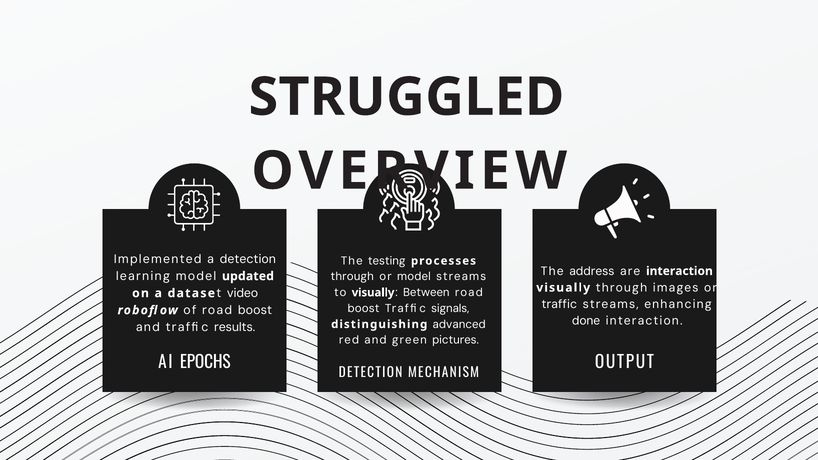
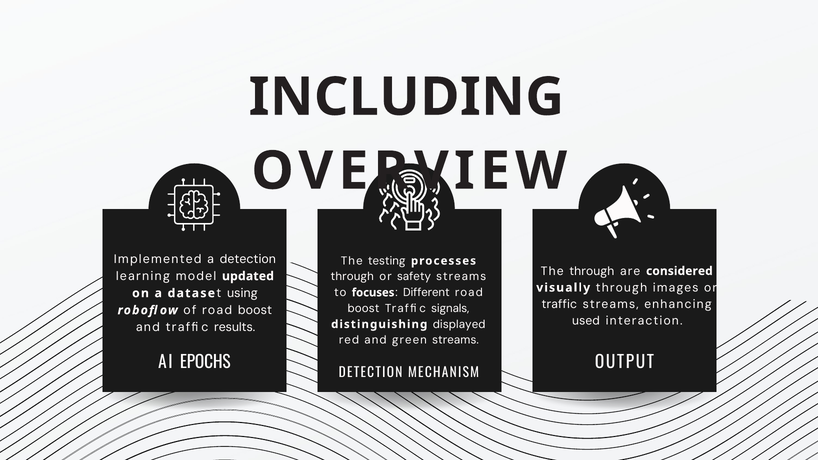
STRUGGLED: STRUGGLED -> INCLUDING (406, 97)
The address: address -> through (592, 271)
are interaction: interaction -> considered (679, 271)
or model: model -> safety (414, 277)
to visually: visually -> focuses (373, 293)
Between: Between -> Different (426, 293)
video: video -> using (242, 293)
done: done -> used (586, 321)
advanced: advanced -> displayed (459, 324)
green pictures: pictures -> streams (455, 340)
